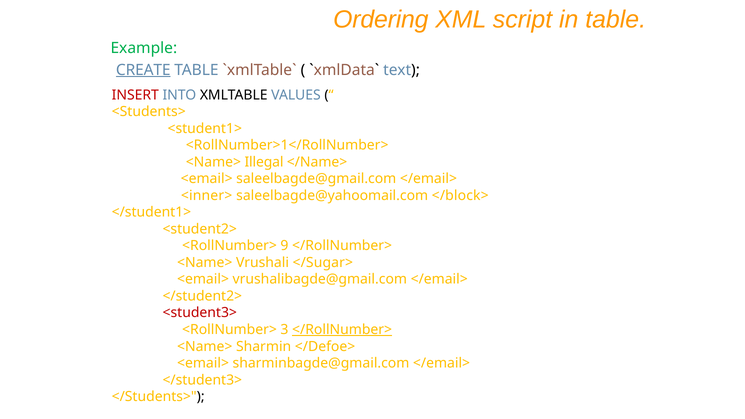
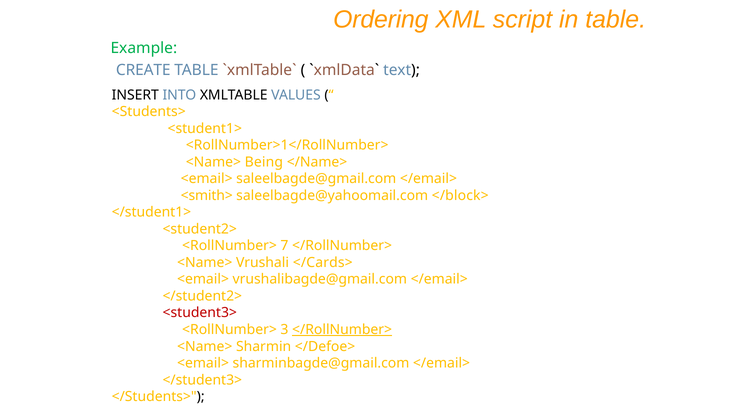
CREATE underline: present -> none (143, 70)
INSERT colour: red -> black (135, 95)
Illegal: Illegal -> Being (264, 162)
<inner>: <inner> -> <smith> (207, 196)
9: 9 -> 7 (284, 246)
</Sugar>: </Sugar> -> </Cards> (323, 263)
